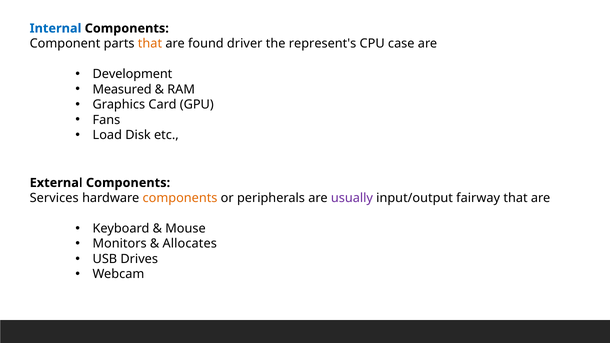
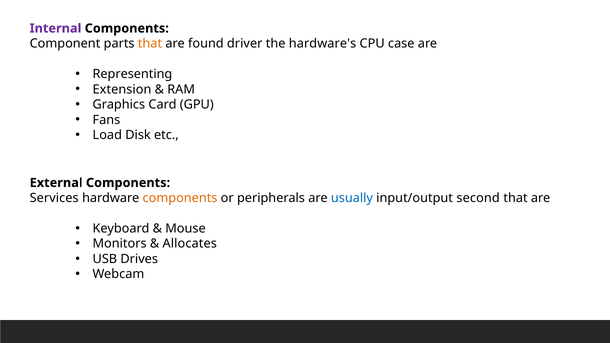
Internal colour: blue -> purple (56, 28)
represent's: represent's -> hardware's (323, 44)
Development: Development -> Representing (132, 74)
Measured: Measured -> Extension (122, 89)
usually colour: purple -> blue (352, 198)
fairway: fairway -> second (478, 198)
